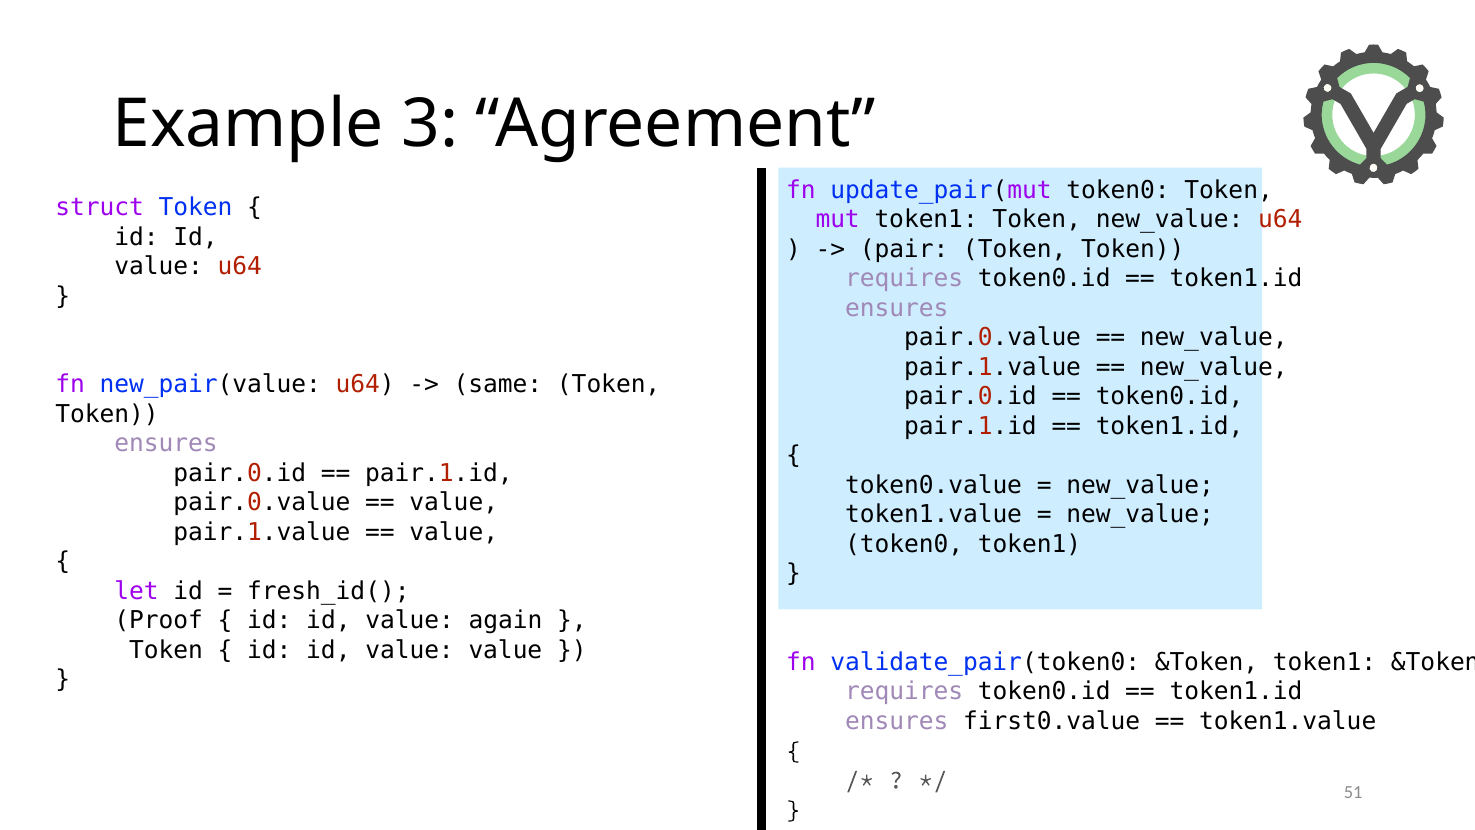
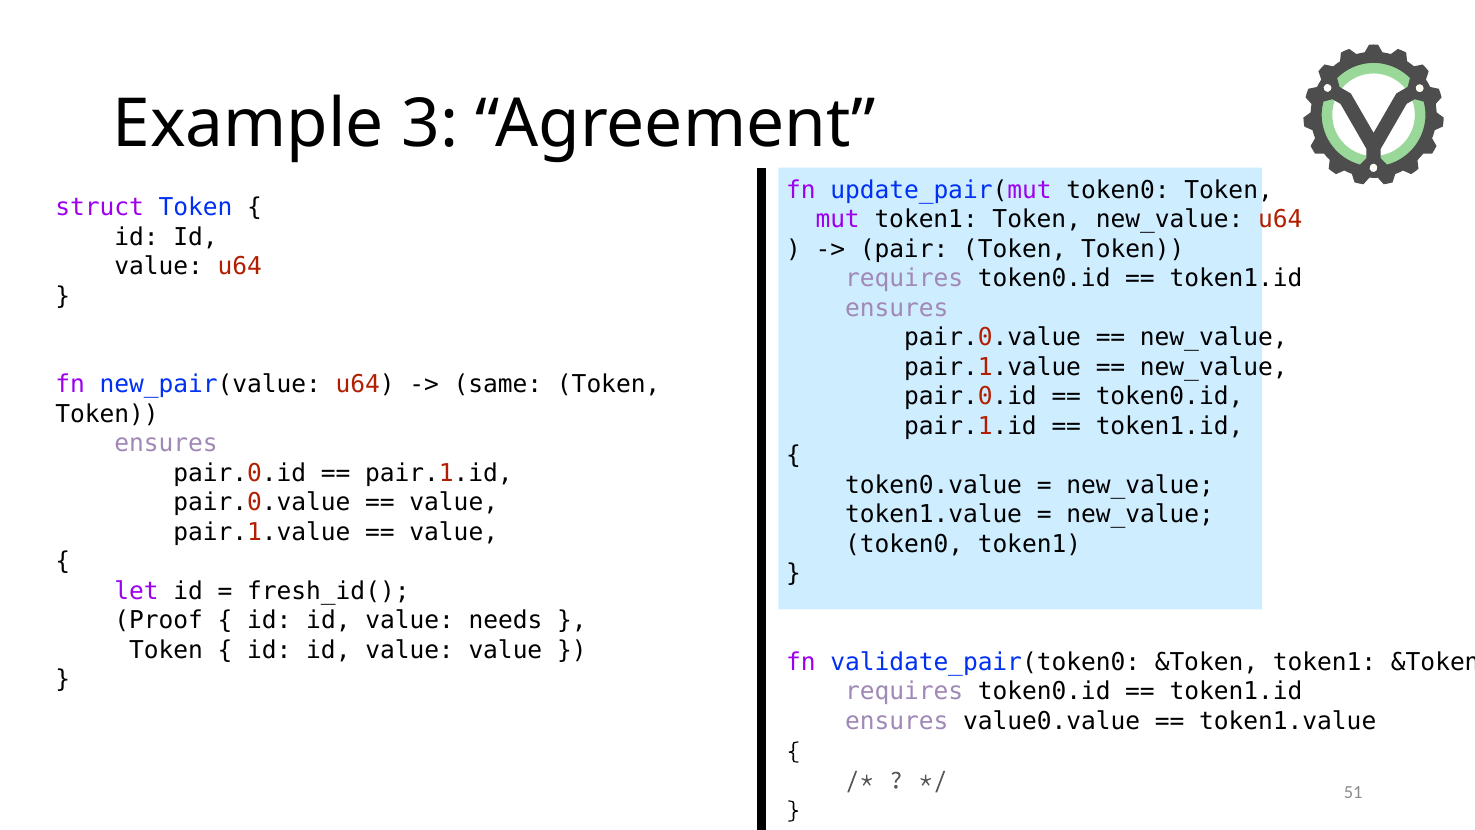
again: again -> needs (505, 621)
first0.value: first0.value -> value0.value (1052, 721)
